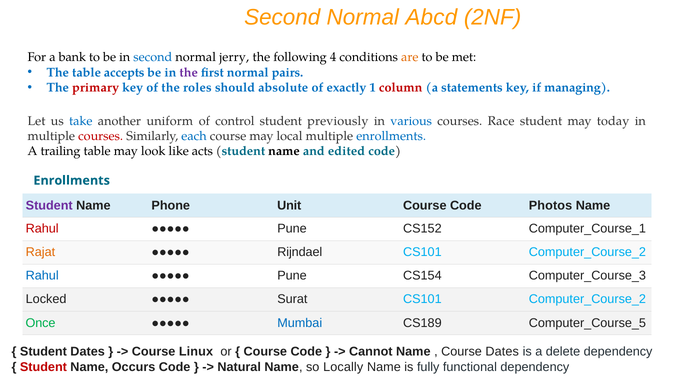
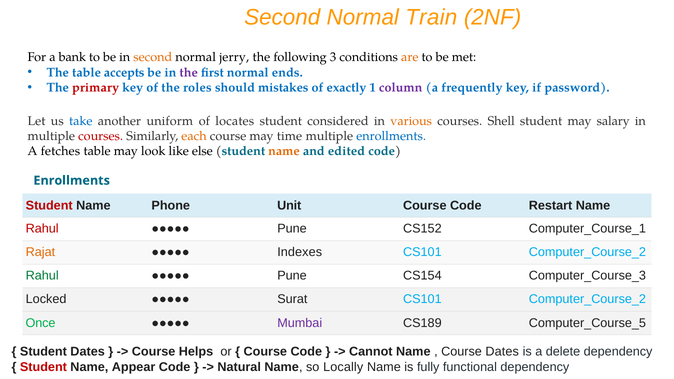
Abcd: Abcd -> Train (431, 18)
second colour: blue -> orange (153, 57)
4: 4 -> 3 (333, 57)
pairs: pairs -> ends (287, 72)
absolute: absolute -> mistakes (283, 88)
column colour: red -> purple (401, 88)
statements: statements -> frequently (472, 88)
managing: managing -> password (577, 88)
control: control -> locates (235, 121)
previously: previously -> considered (338, 121)
various colour: blue -> orange (411, 121)
Race: Race -> Shell (501, 121)
today: today -> salary (613, 121)
each colour: blue -> orange (194, 136)
local: local -> time (289, 136)
trailing: trailing -> fetches (60, 151)
acts: acts -> else (202, 151)
name colour: black -> orange (284, 151)
Student colour: purple -> red (49, 206)
Photos: Photos -> Restart (551, 206)
Rijndael: Rijndael -> Indexes (300, 252)
Rahul colour: blue -> green (42, 276)
Mumbai colour: blue -> purple (300, 323)
Linux: Linux -> Helps (196, 352)
Occurs: Occurs -> Appear (134, 367)
